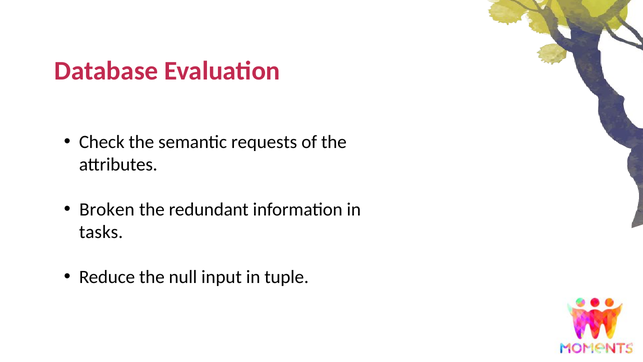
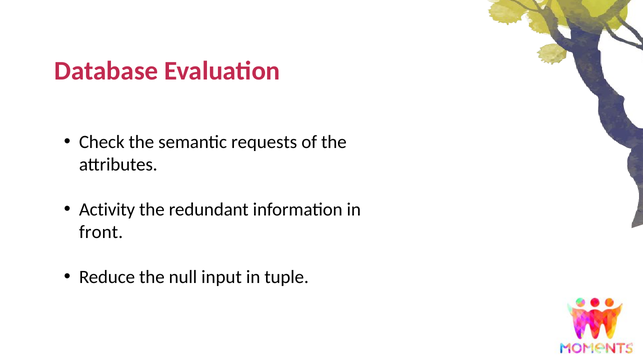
Broken: Broken -> Activity (107, 209)
tasks: tasks -> front (101, 232)
